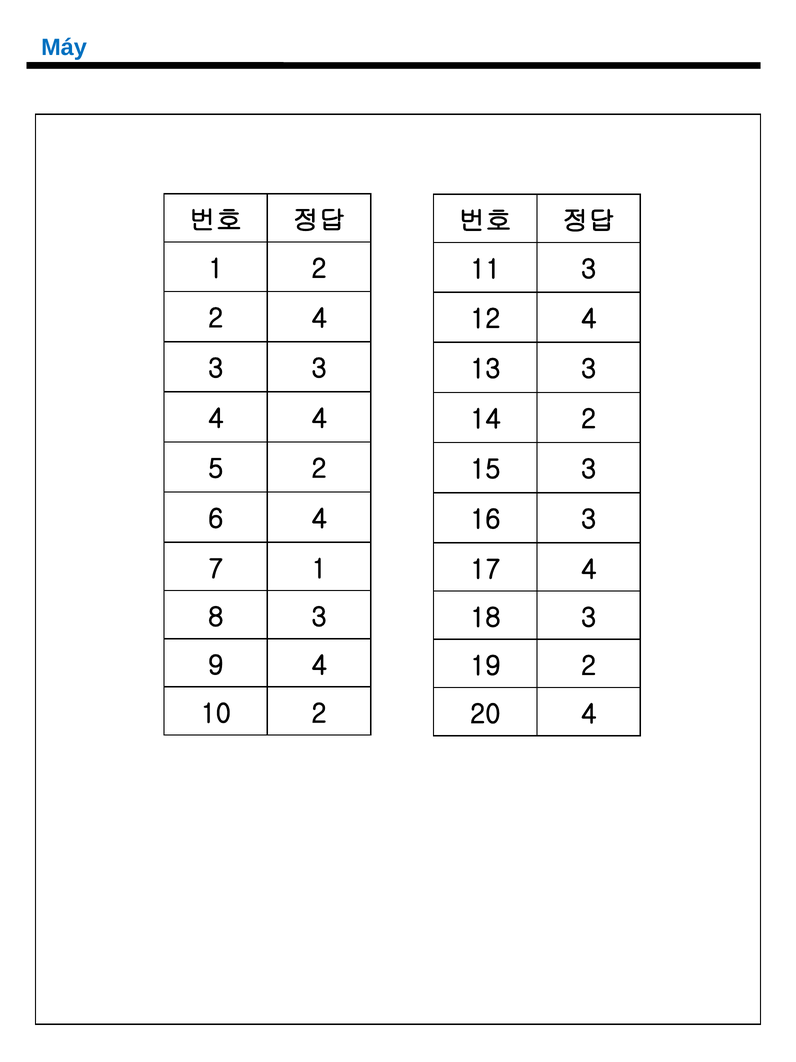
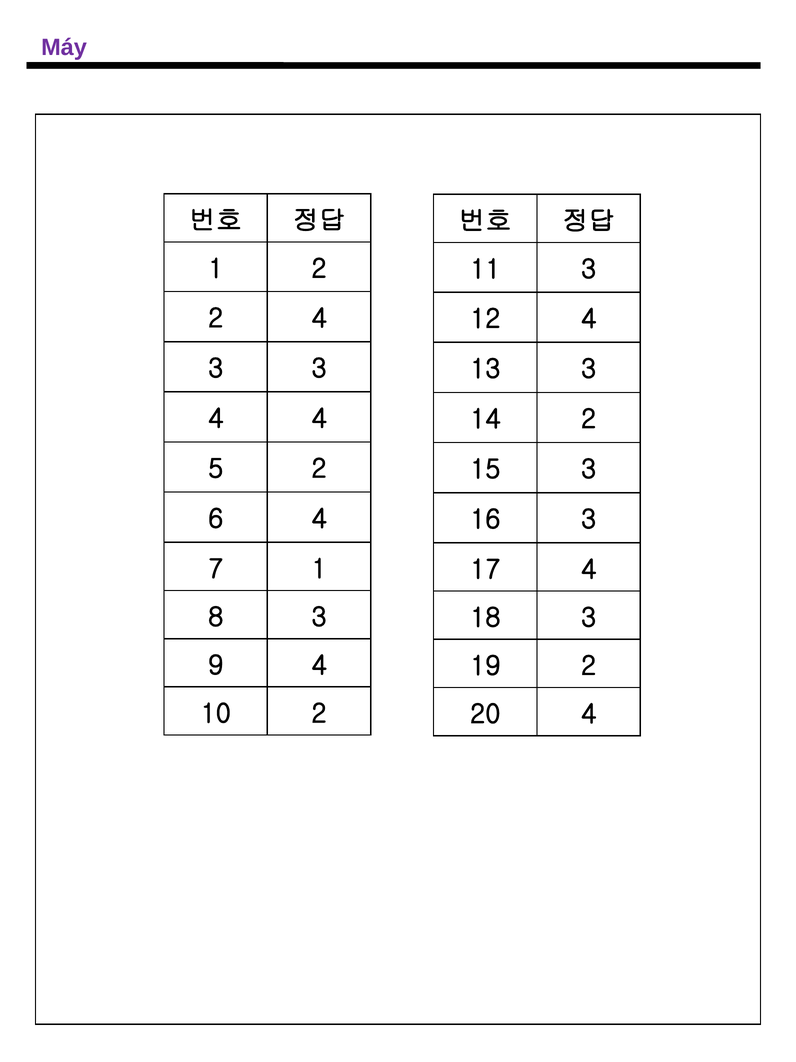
Máy colour: blue -> purple (64, 48)
